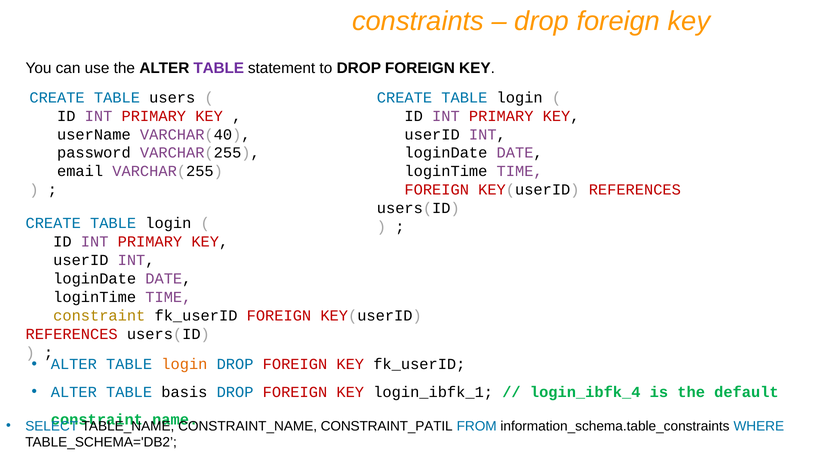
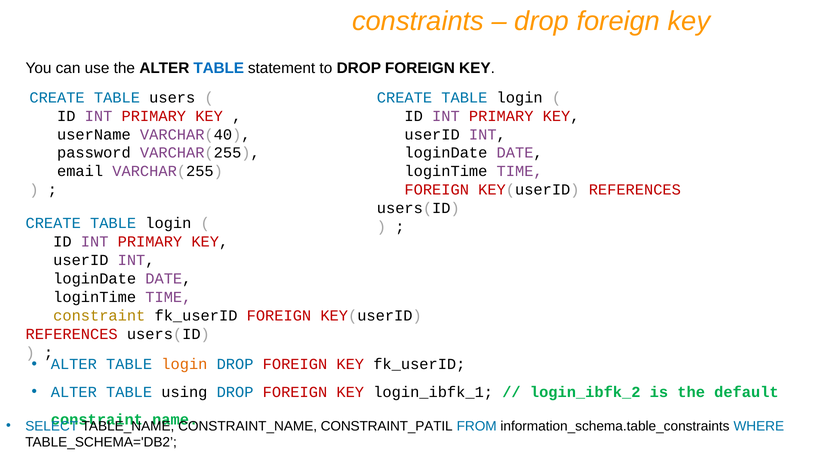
TABLE colour: purple -> blue (219, 68)
basis: basis -> using (184, 392)
login_ibfk_4: login_ibfk_4 -> login_ibfk_2 (585, 392)
